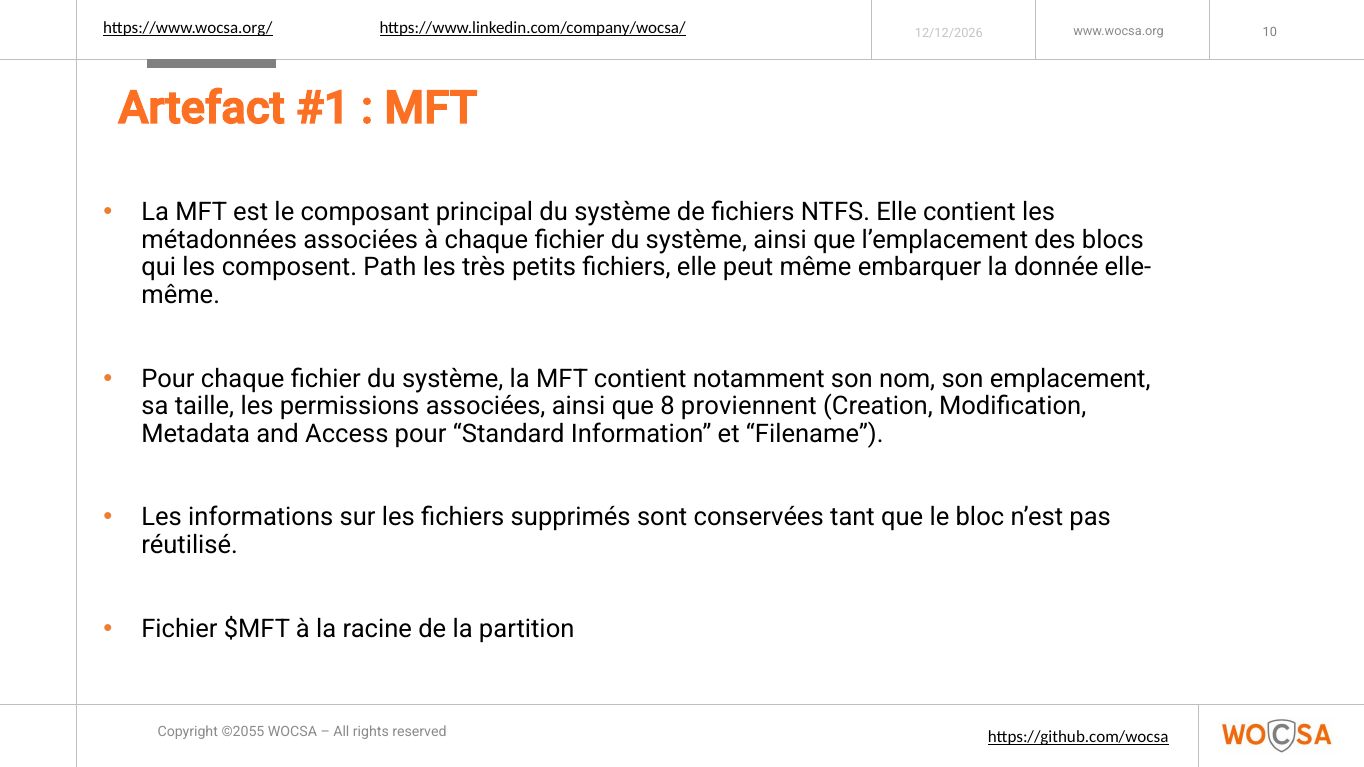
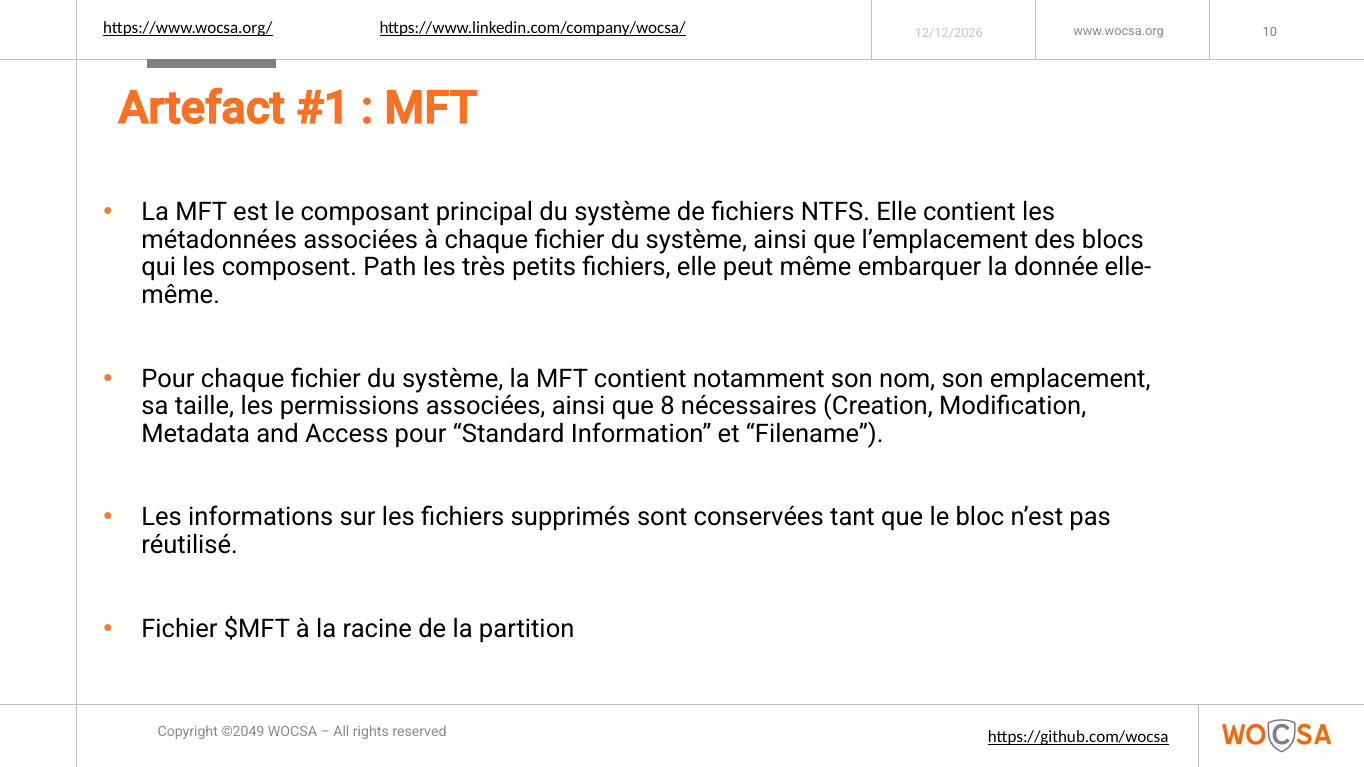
proviennent: proviennent -> nécessaires (749, 406)
©2055: ©2055 -> ©2049 (243, 733)
